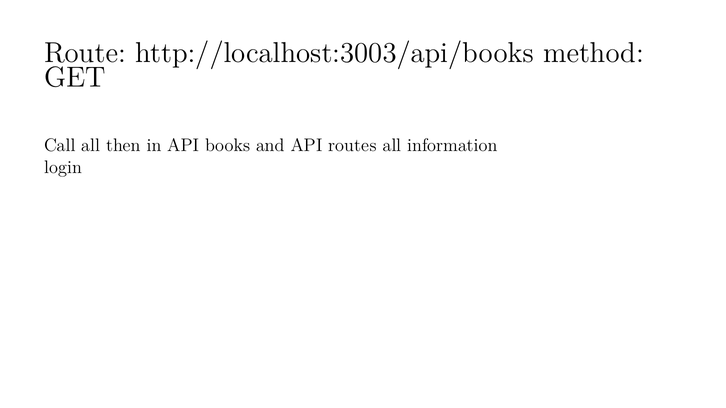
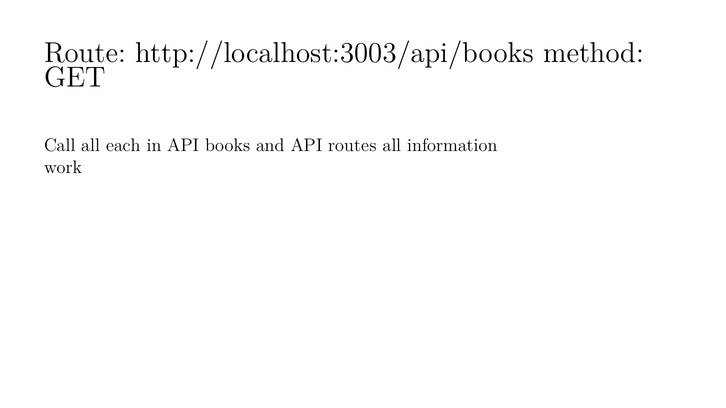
then: then -> each (123, 146)
login: login -> work (63, 167)
